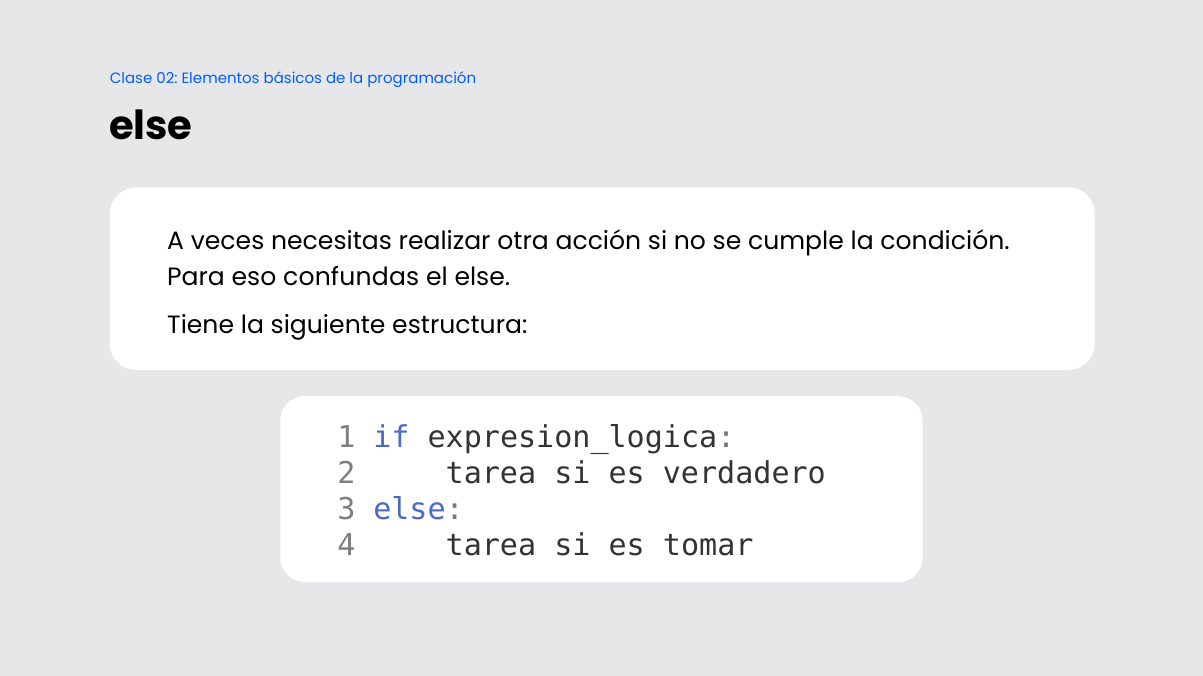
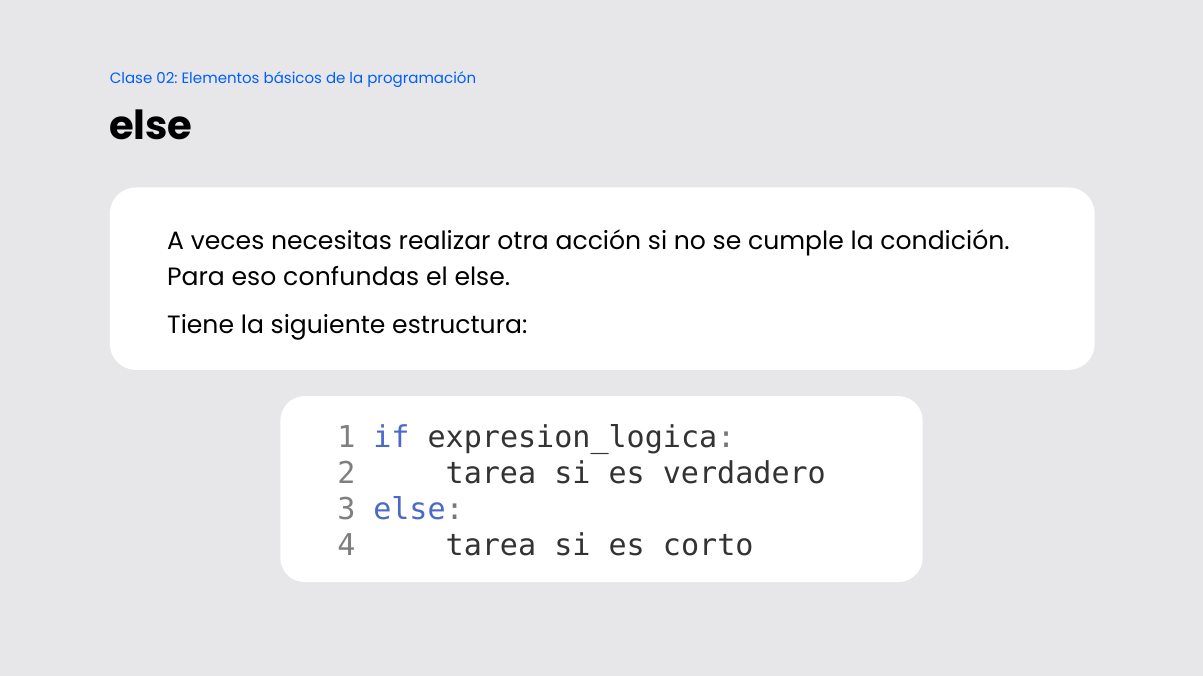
tomar: tomar -> corto (708, 546)
